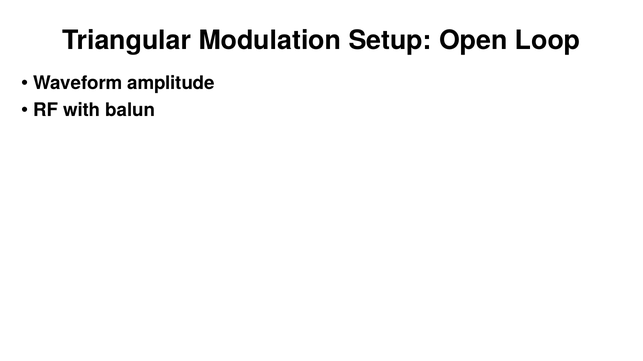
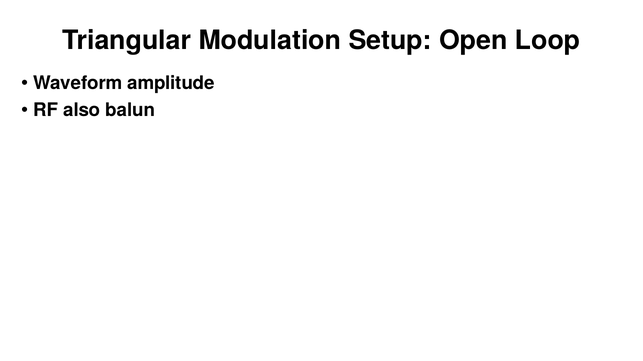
with: with -> also (82, 110)
